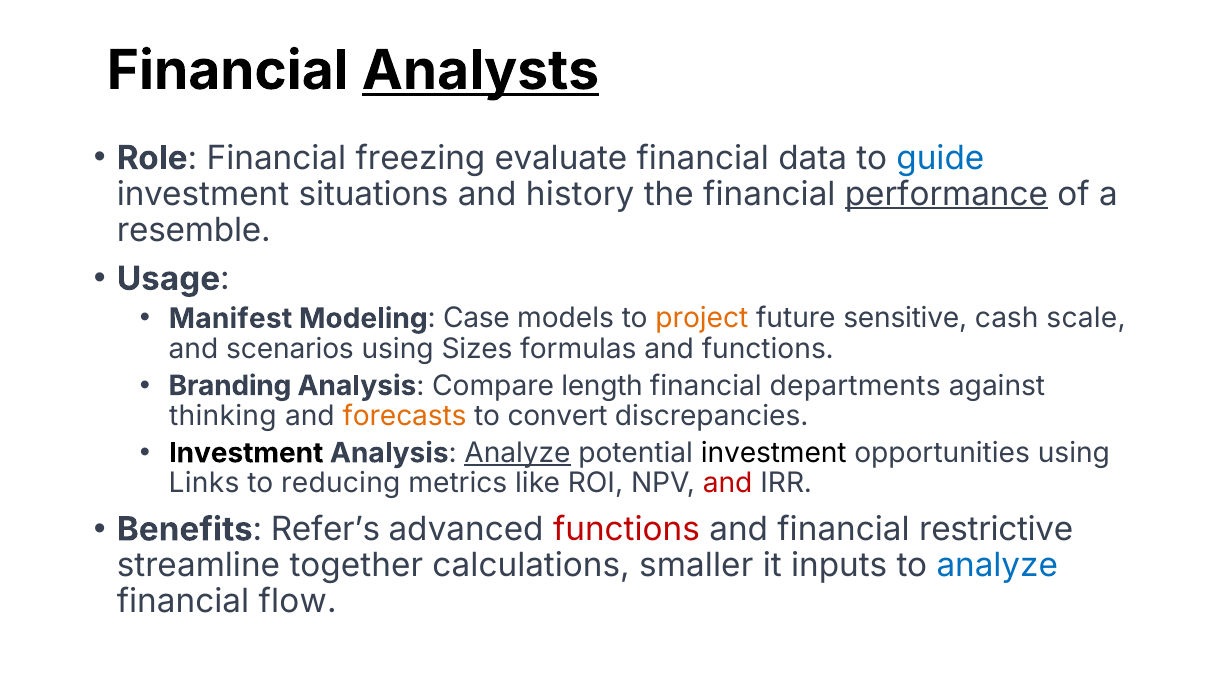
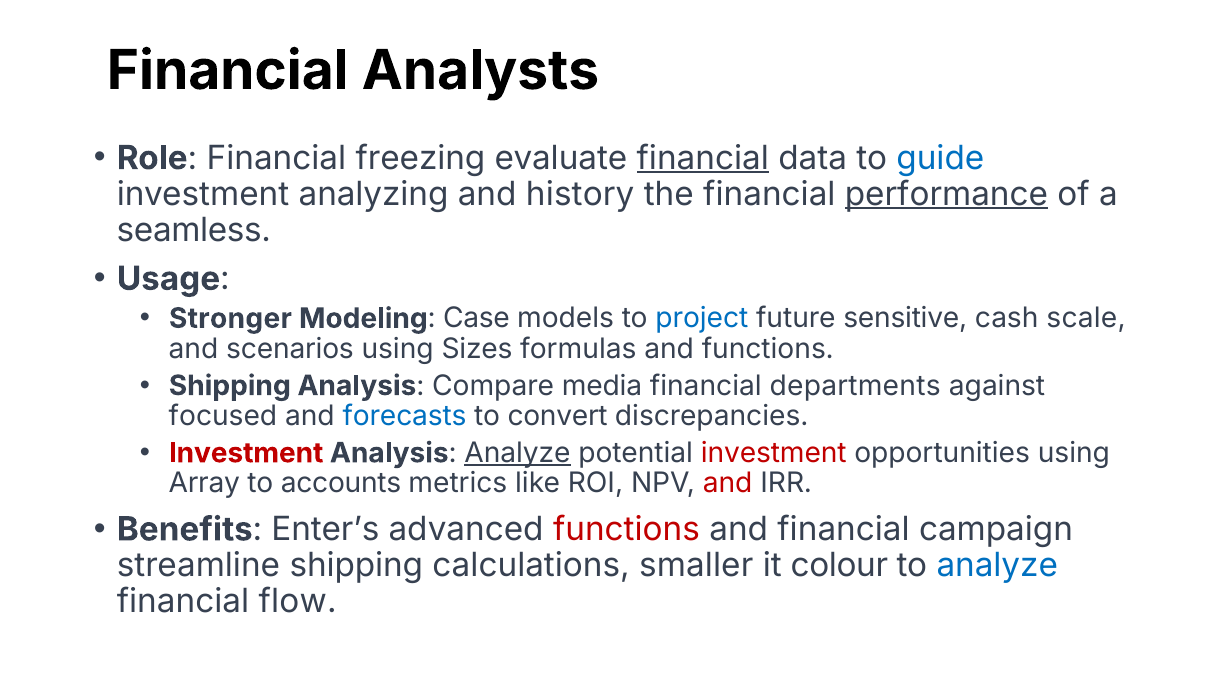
Analysts underline: present -> none (480, 71)
financial underline: none -> present (703, 158)
situations: situations -> analyzing (374, 194)
resemble: resemble -> seamless (194, 230)
Manifest: Manifest -> Stronger (230, 318)
project colour: orange -> blue (702, 318)
Branding: Branding -> Shipping (230, 386)
length: length -> media (602, 386)
thinking: thinking -> focused (223, 416)
forecasts colour: orange -> blue (404, 416)
Investment colour: black -> red (246, 453)
investment colour: black -> red (774, 453)
Links: Links -> Array (204, 483)
reducing: reducing -> accounts (341, 483)
Refer’s: Refer’s -> Enter’s (325, 529)
restrictive: restrictive -> campaign (996, 529)
streamline together: together -> shipping (356, 565)
inputs: inputs -> colour (839, 565)
